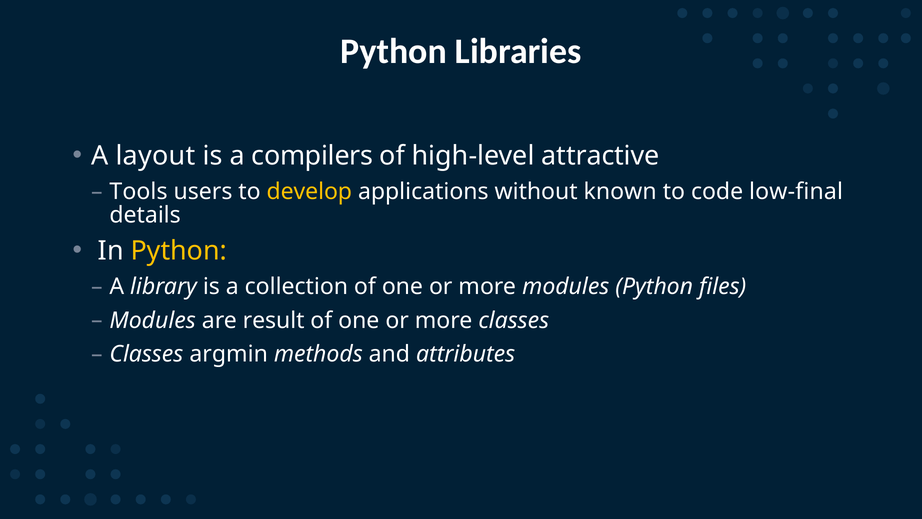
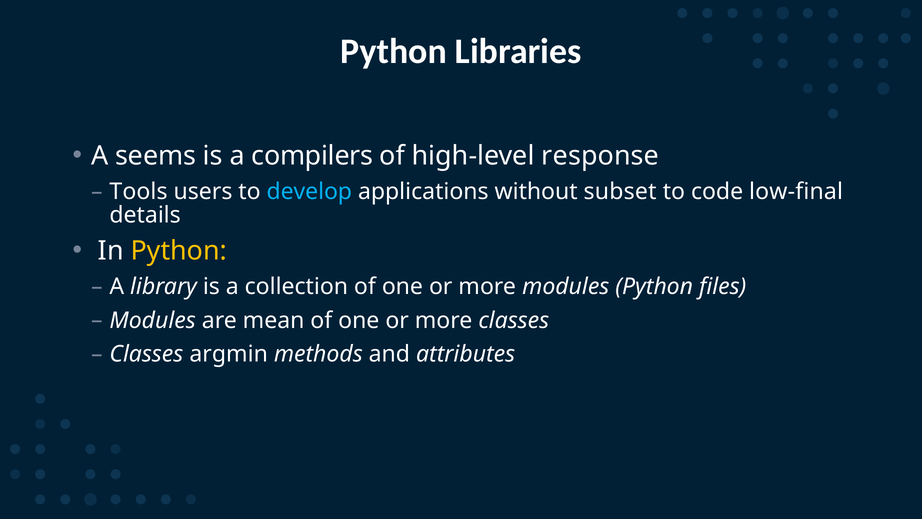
layout: layout -> seems (156, 156)
attractive: attractive -> response (600, 156)
develop colour: yellow -> light blue (309, 192)
known: known -> subset (620, 192)
result: result -> mean (274, 320)
